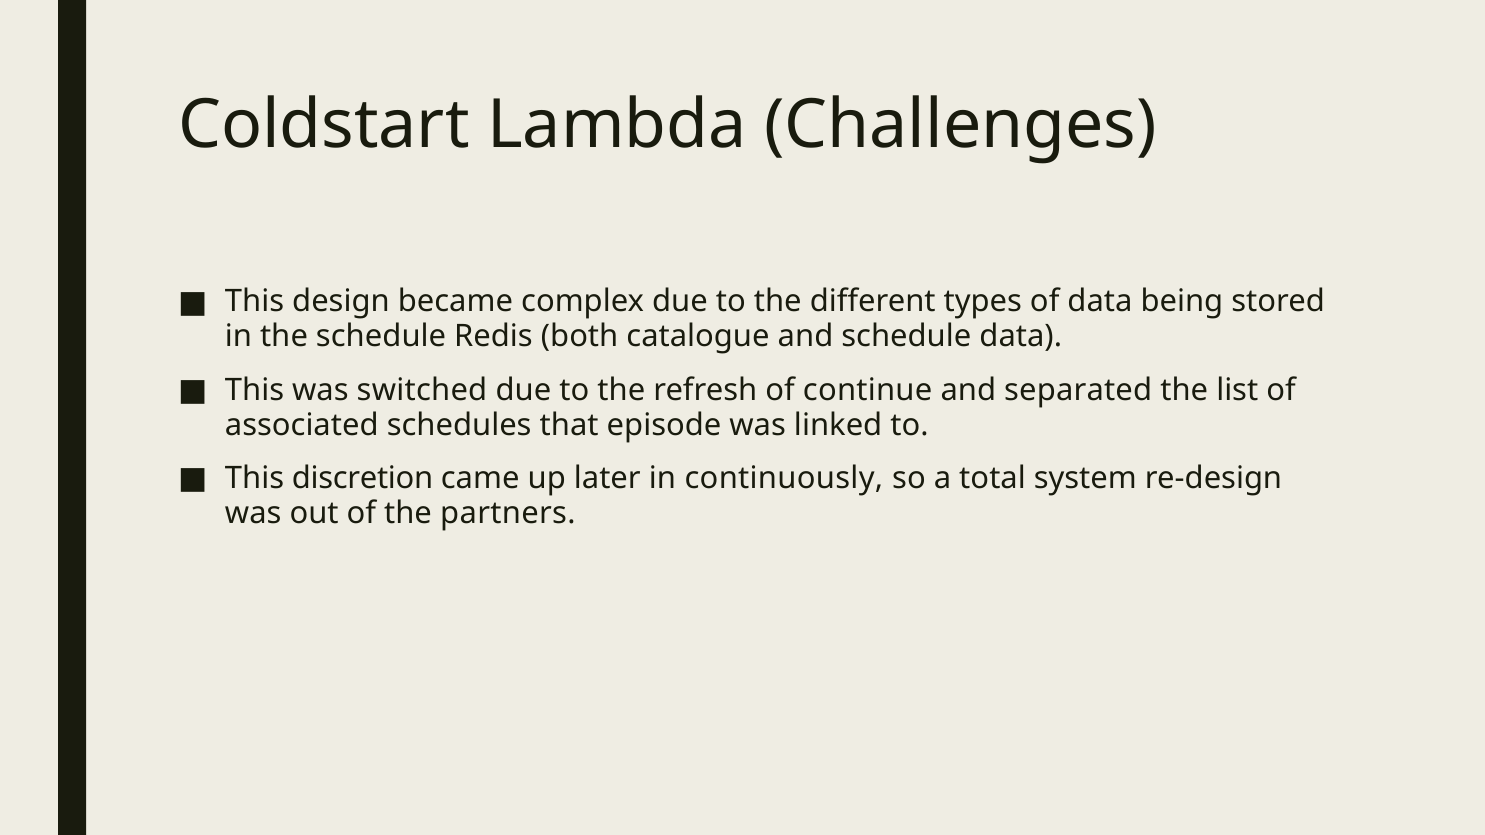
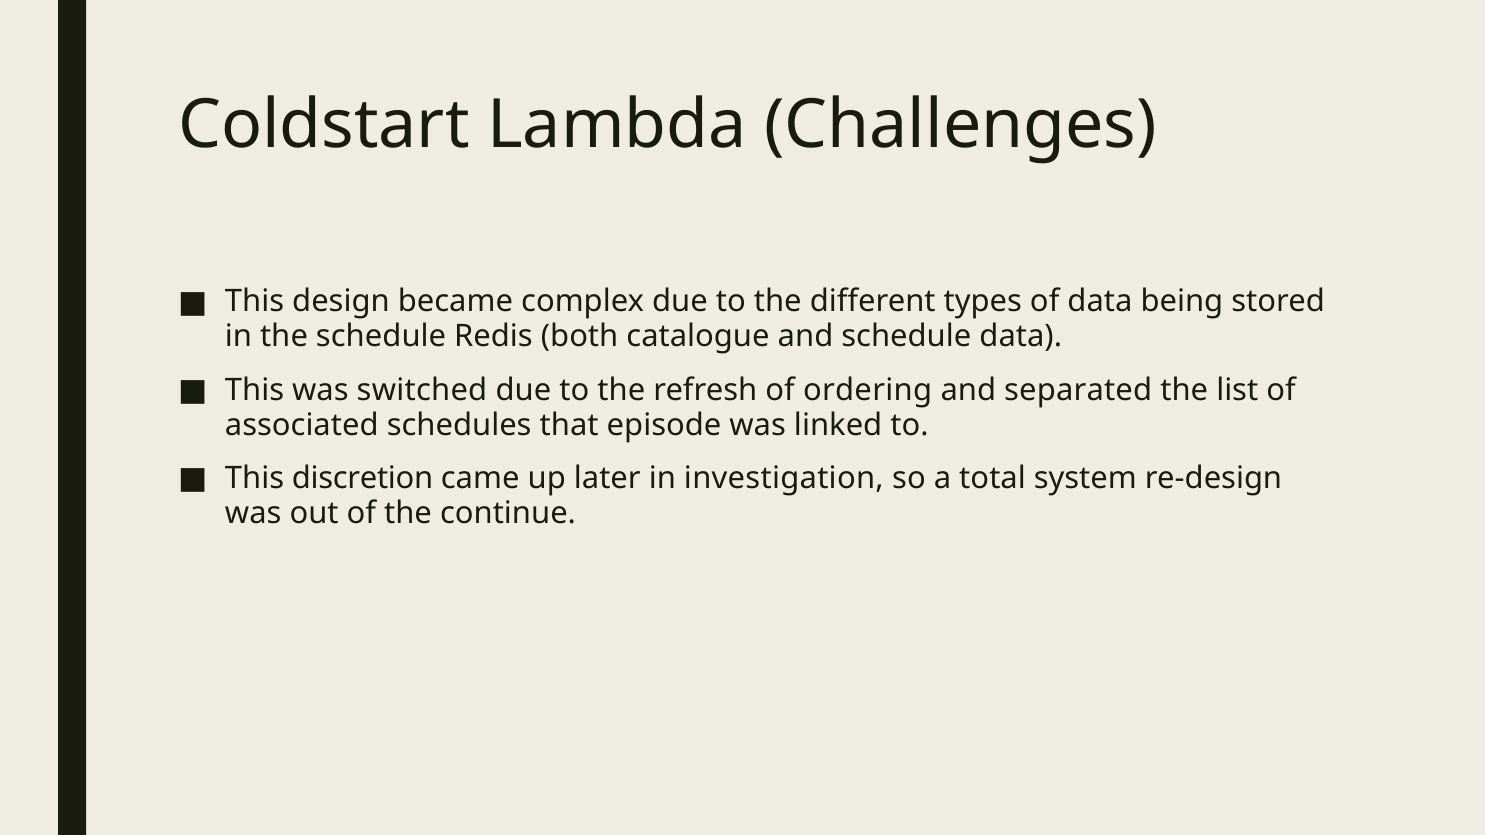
continue: continue -> ordering (868, 390)
continuously: continuously -> investigation (784, 479)
partners: partners -> continue (508, 513)
